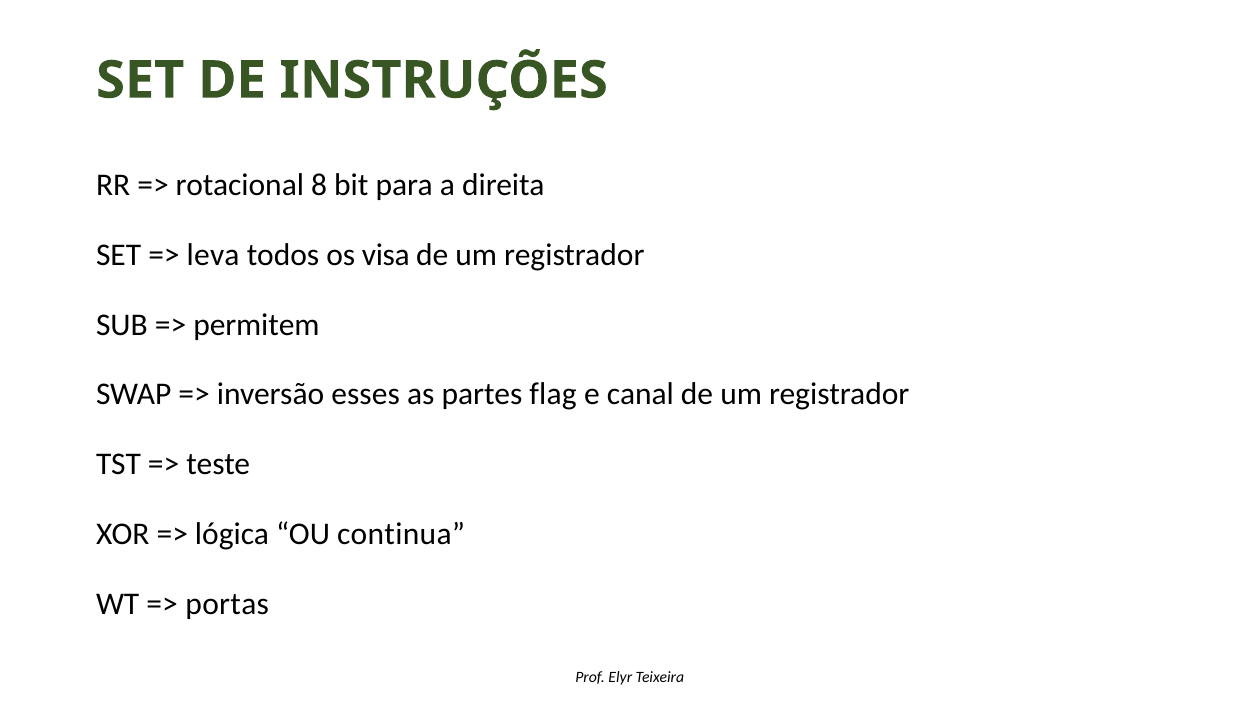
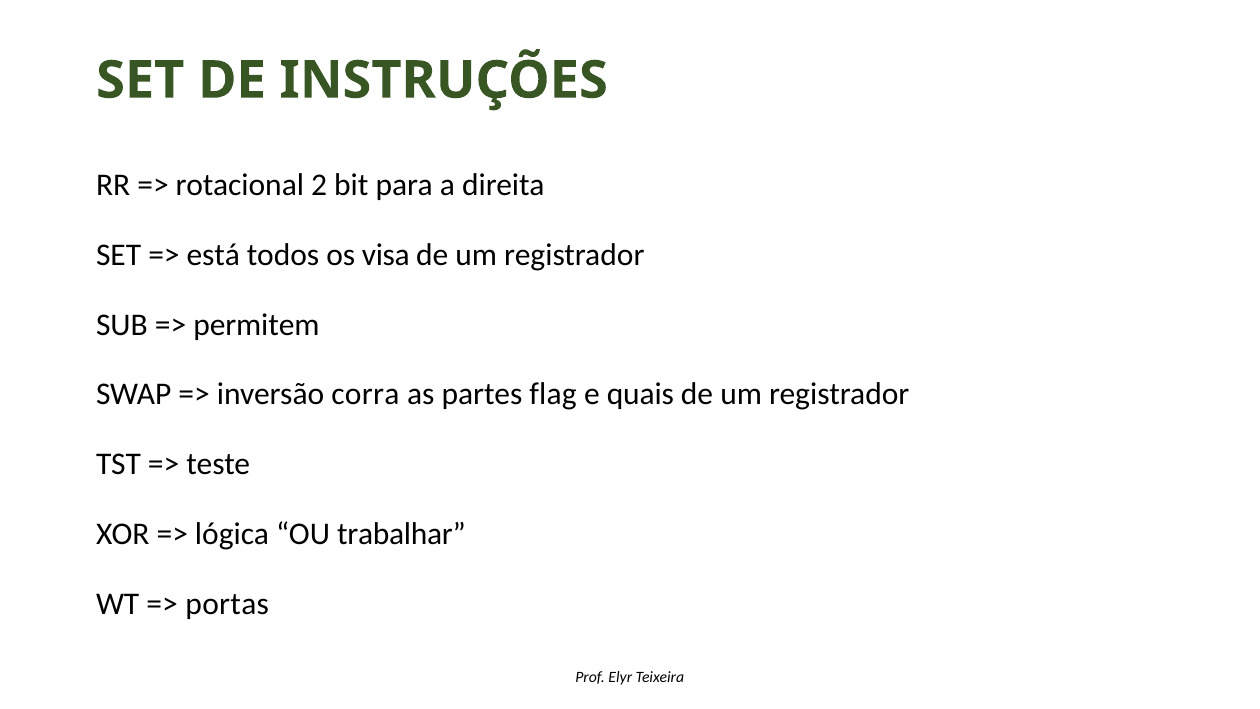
8: 8 -> 2 (319, 185)
leva: leva -> está (213, 255)
esses: esses -> corra (365, 394)
canal: canal -> quais (640, 394)
continua: continua -> trabalhar (401, 534)
